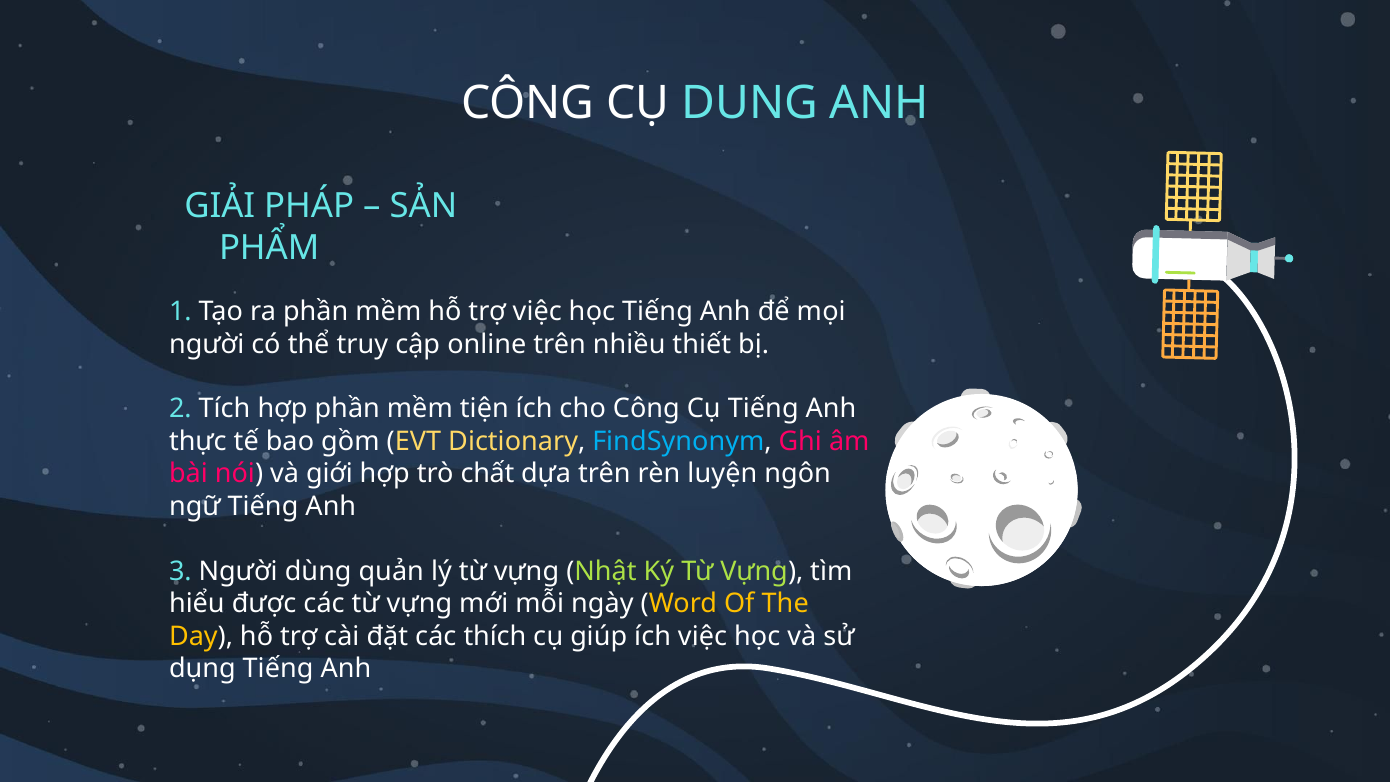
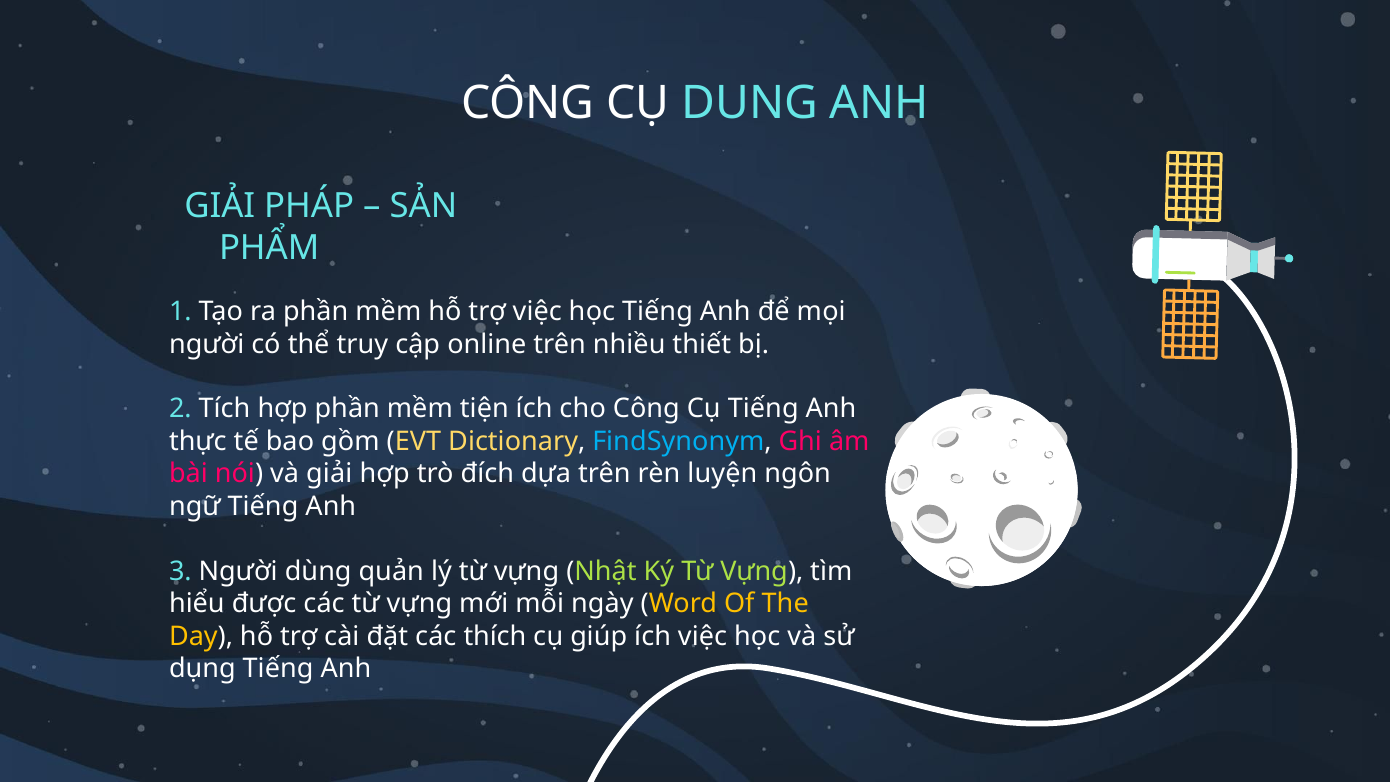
và giới: giới -> giải (329, 474)
chất: chất -> đích (487, 474)
